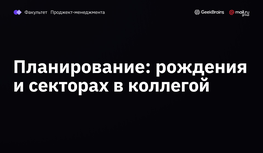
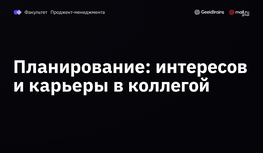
рождения: рождения -> интересов (201, 67)
секторах: секторах -> карьеры (69, 86)
